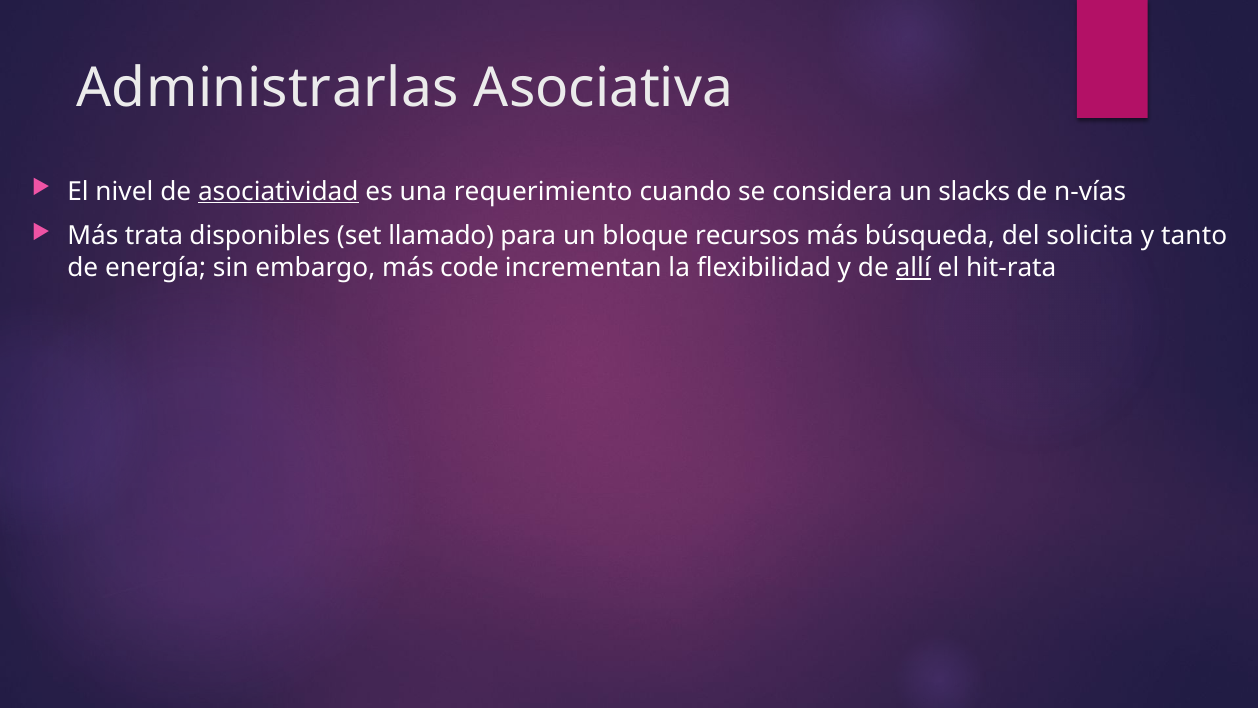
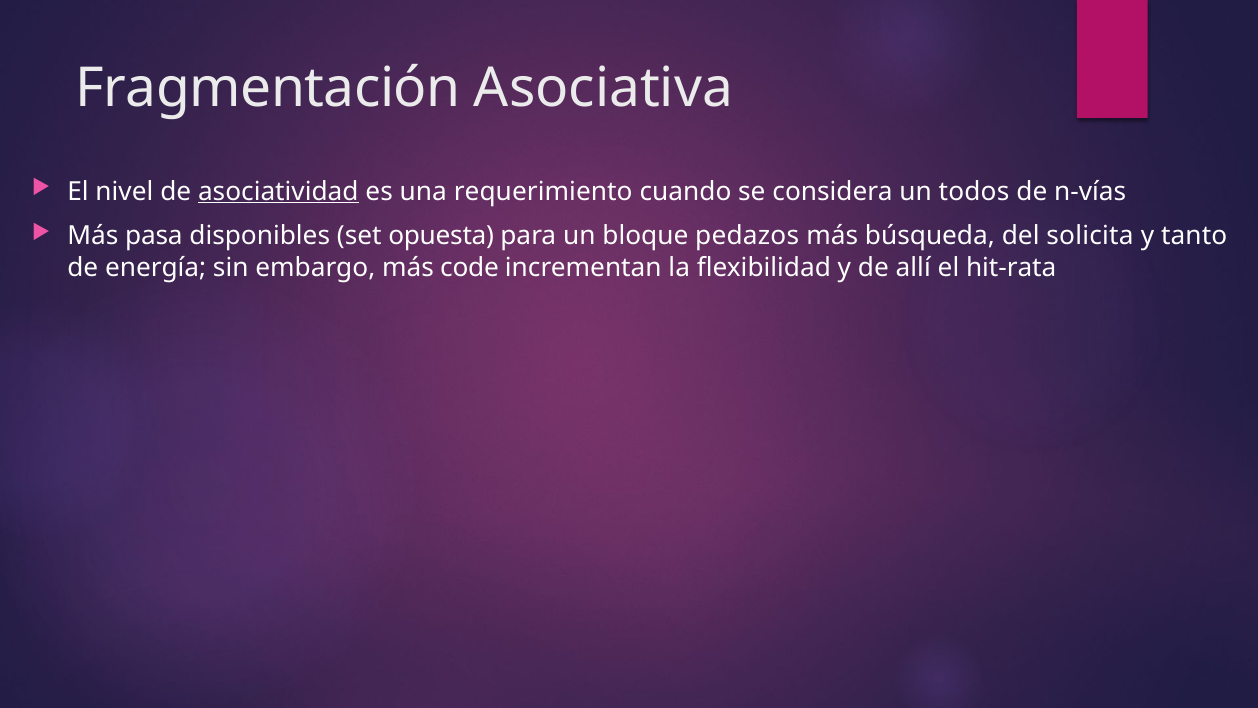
Administrarlas: Administrarlas -> Fragmentación (268, 88)
slacks: slacks -> todos (974, 191)
trata: trata -> pasa (154, 236)
llamado: llamado -> opuesta (441, 236)
recursos: recursos -> pedazos (747, 236)
allí underline: present -> none (913, 267)
